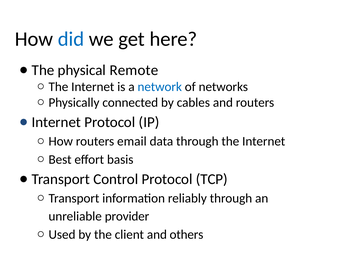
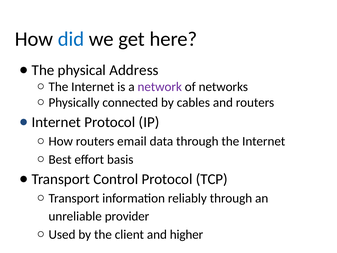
Remote: Remote -> Address (134, 70)
network colour: blue -> purple (160, 87)
others: others -> higher (186, 234)
